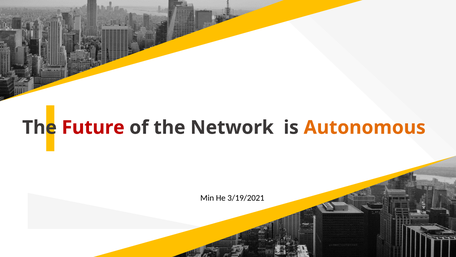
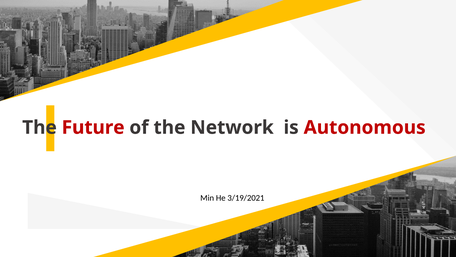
Autonomous colour: orange -> red (365, 127)
